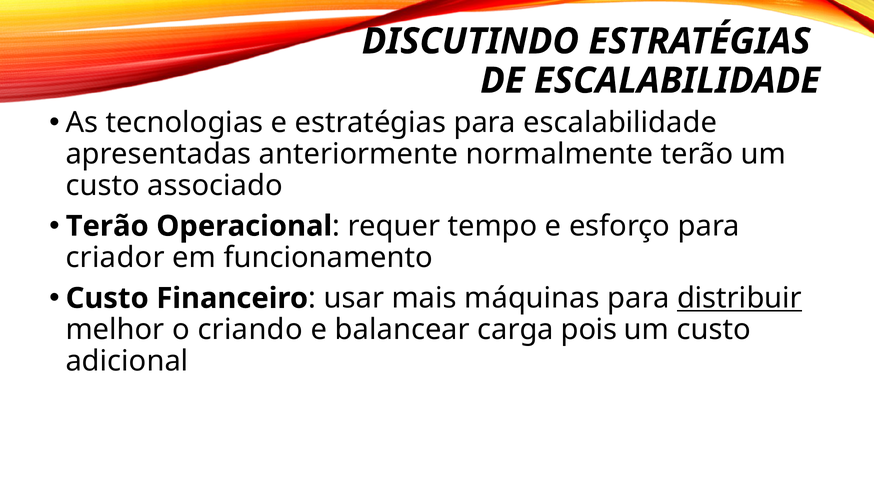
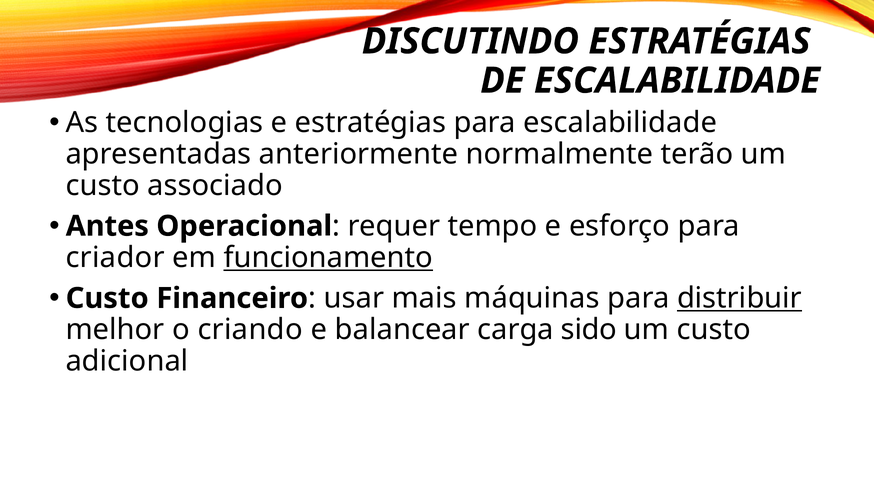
Terão: Terão -> Antes (107, 226)
funcionamento underline: none -> present (328, 257)
pois: pois -> sido (589, 330)
